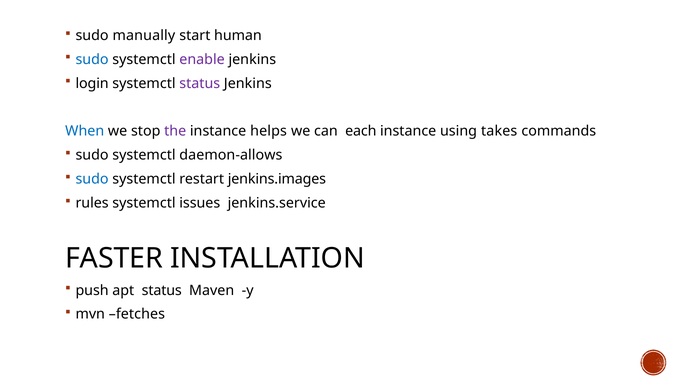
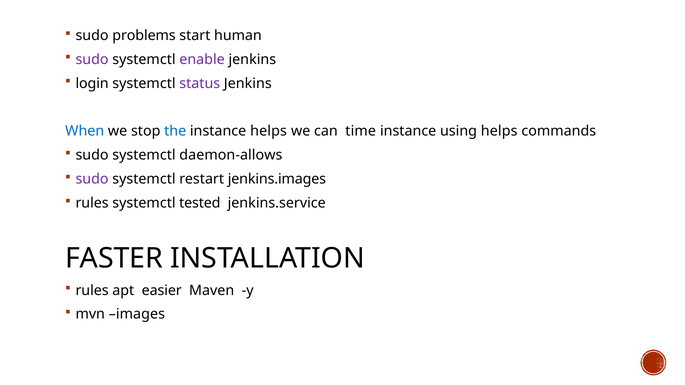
manually: manually -> problems (144, 35)
sudo colour: blue -> purple (92, 59)
the colour: purple -> blue (175, 131)
each: each -> time (361, 131)
using takes: takes -> helps (499, 131)
sudo colour: blue -> purple (92, 179)
issues: issues -> tested (200, 203)
push: push -> rules (92, 291)
apt status: status -> easier (162, 291)
fetches: fetches -> images (137, 315)
